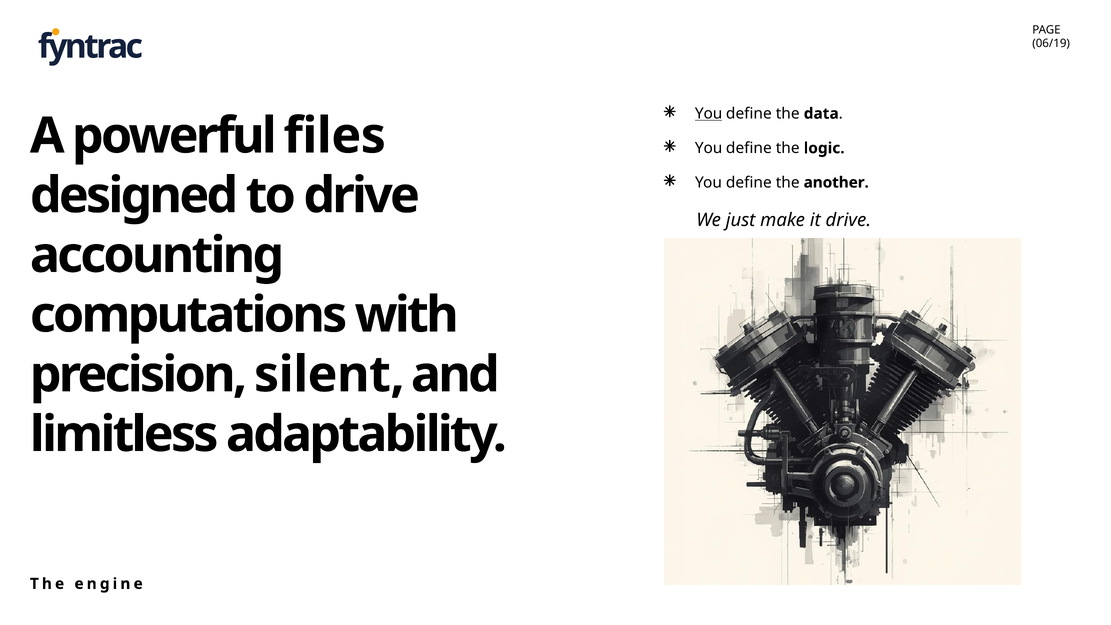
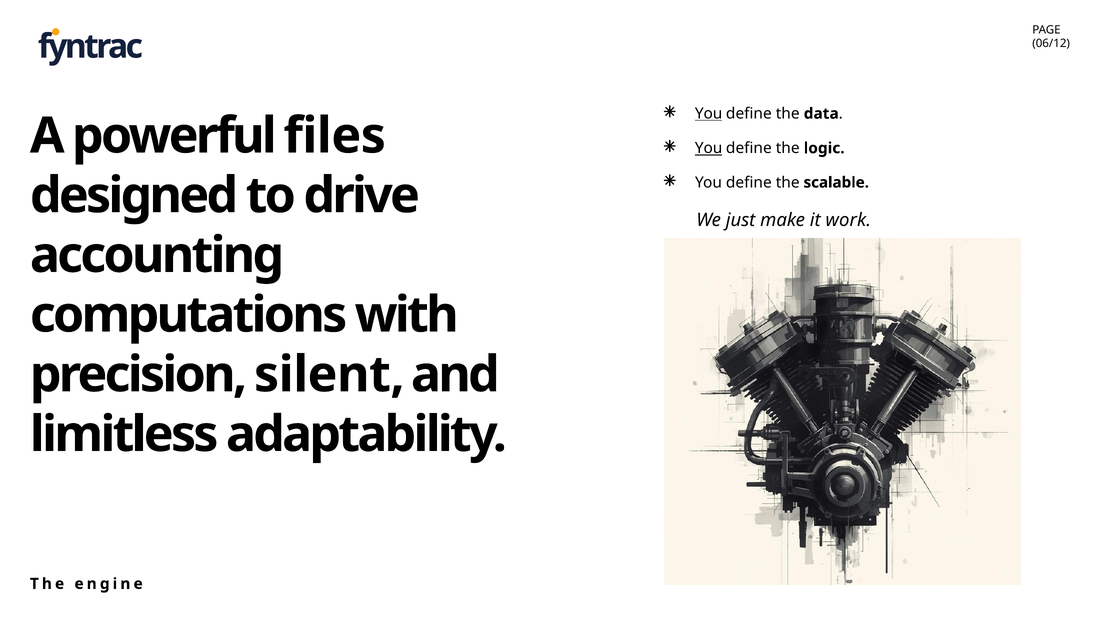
06/19: 06/19 -> 06/12 (1051, 43)
You underline: none -> present (709, 148)
another: another -> scalable (836, 182)
it drive: drive -> work (848, 220)
